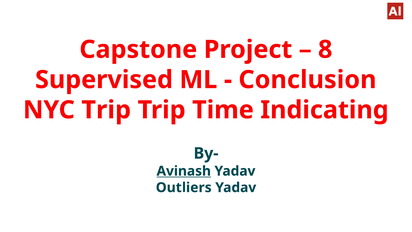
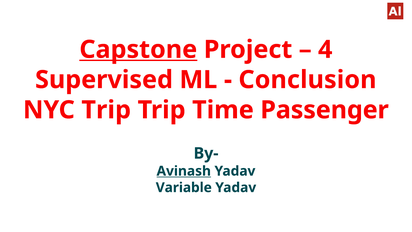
Capstone underline: none -> present (138, 49)
8: 8 -> 4 (325, 49)
Indicating: Indicating -> Passenger (325, 110)
Outliers: Outliers -> Variable (184, 187)
